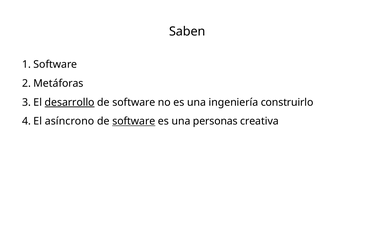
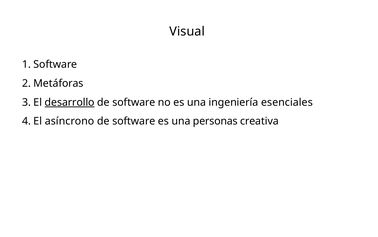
Saben: Saben -> Visual (187, 31)
construirlo: construirlo -> esenciales (287, 102)
software underline: present -> none (134, 121)
